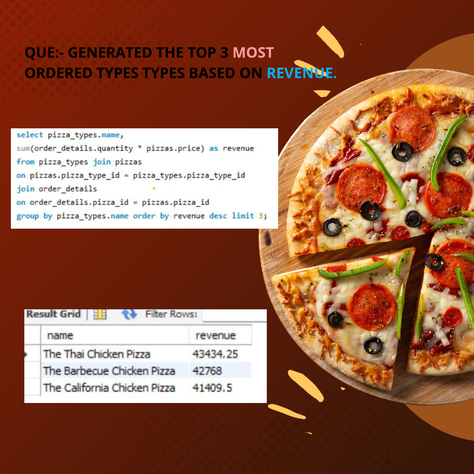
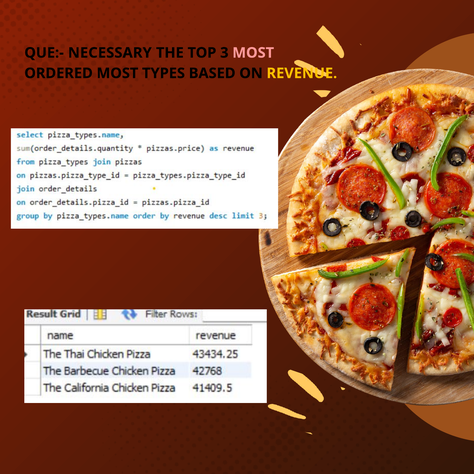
GENERATED: GENERATED -> NECESSARY (110, 53)
ORDERED TYPES: TYPES -> MOST (117, 73)
REVENUE colour: light blue -> yellow (302, 73)
